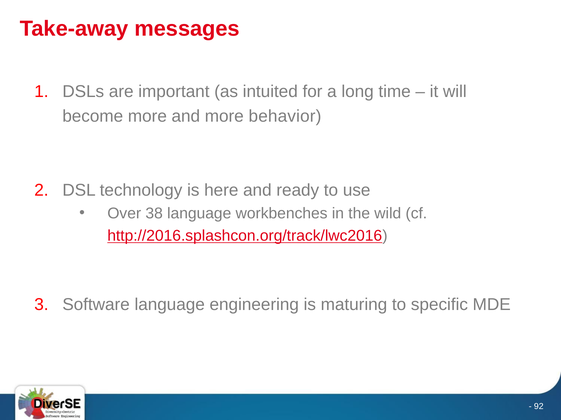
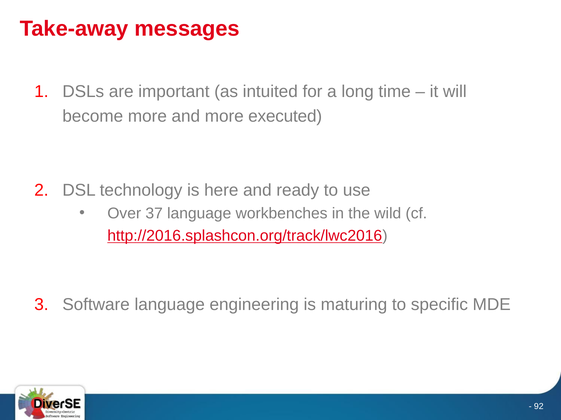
behavior: behavior -> executed (285, 116)
38: 38 -> 37 (154, 214)
